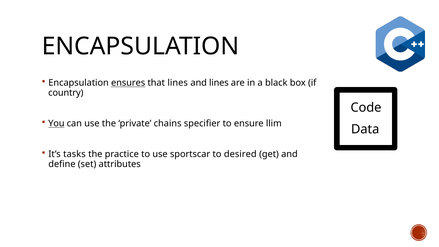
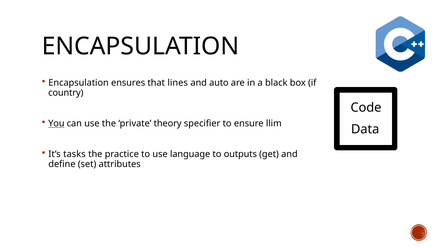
ensures underline: present -> none (128, 83)
and lines: lines -> auto (219, 83)
chains: chains -> theory (168, 124)
sportscar: sportscar -> language (190, 154)
desired: desired -> outputs (240, 154)
